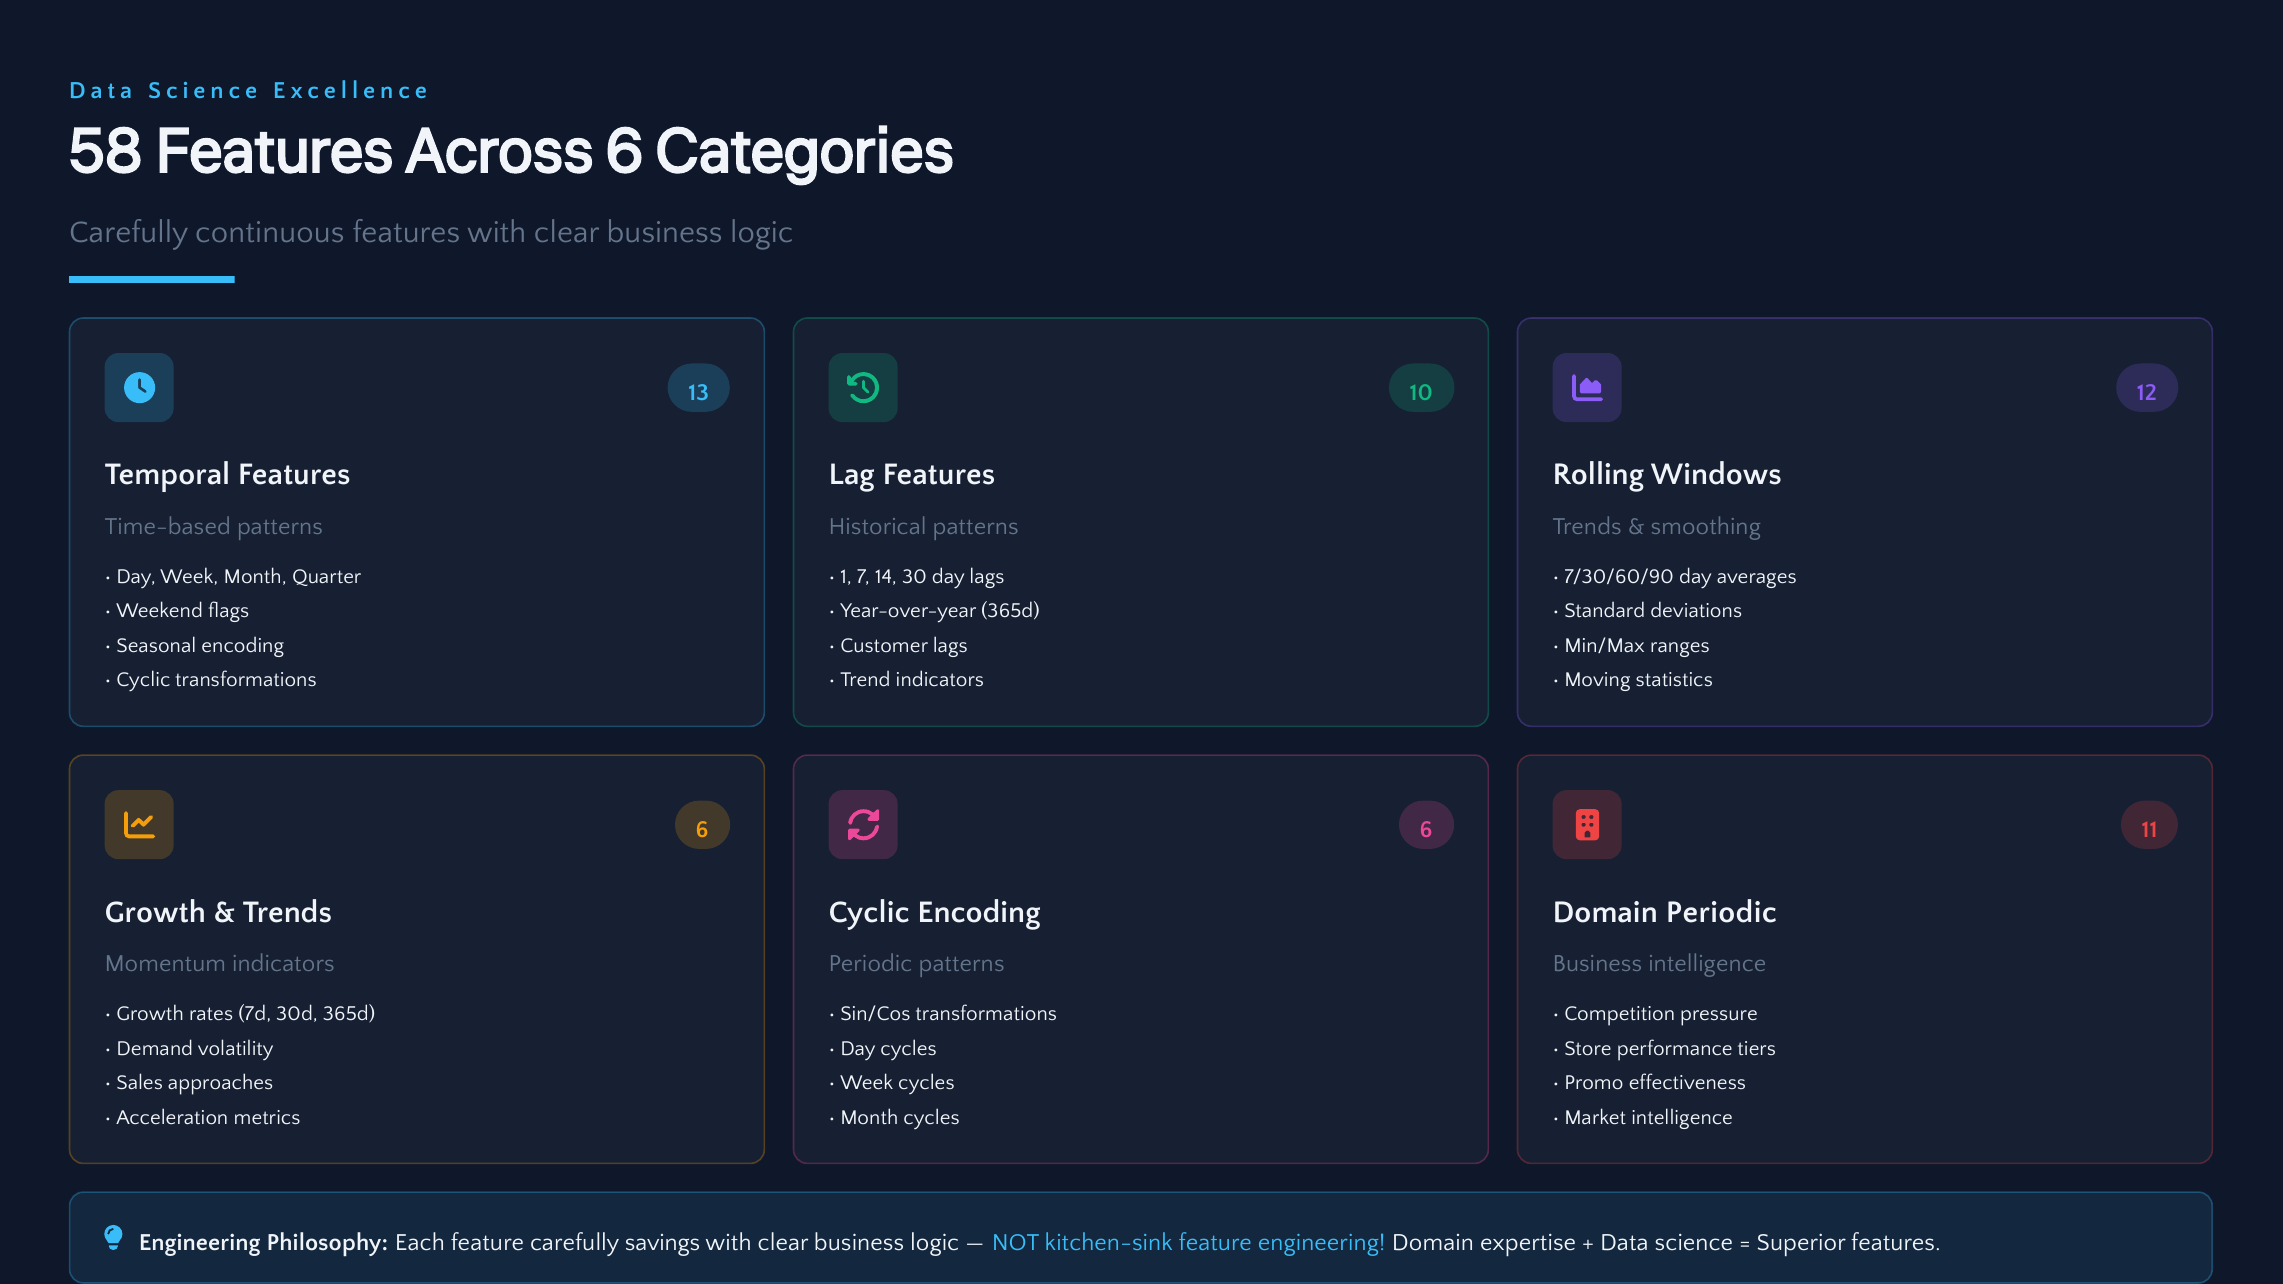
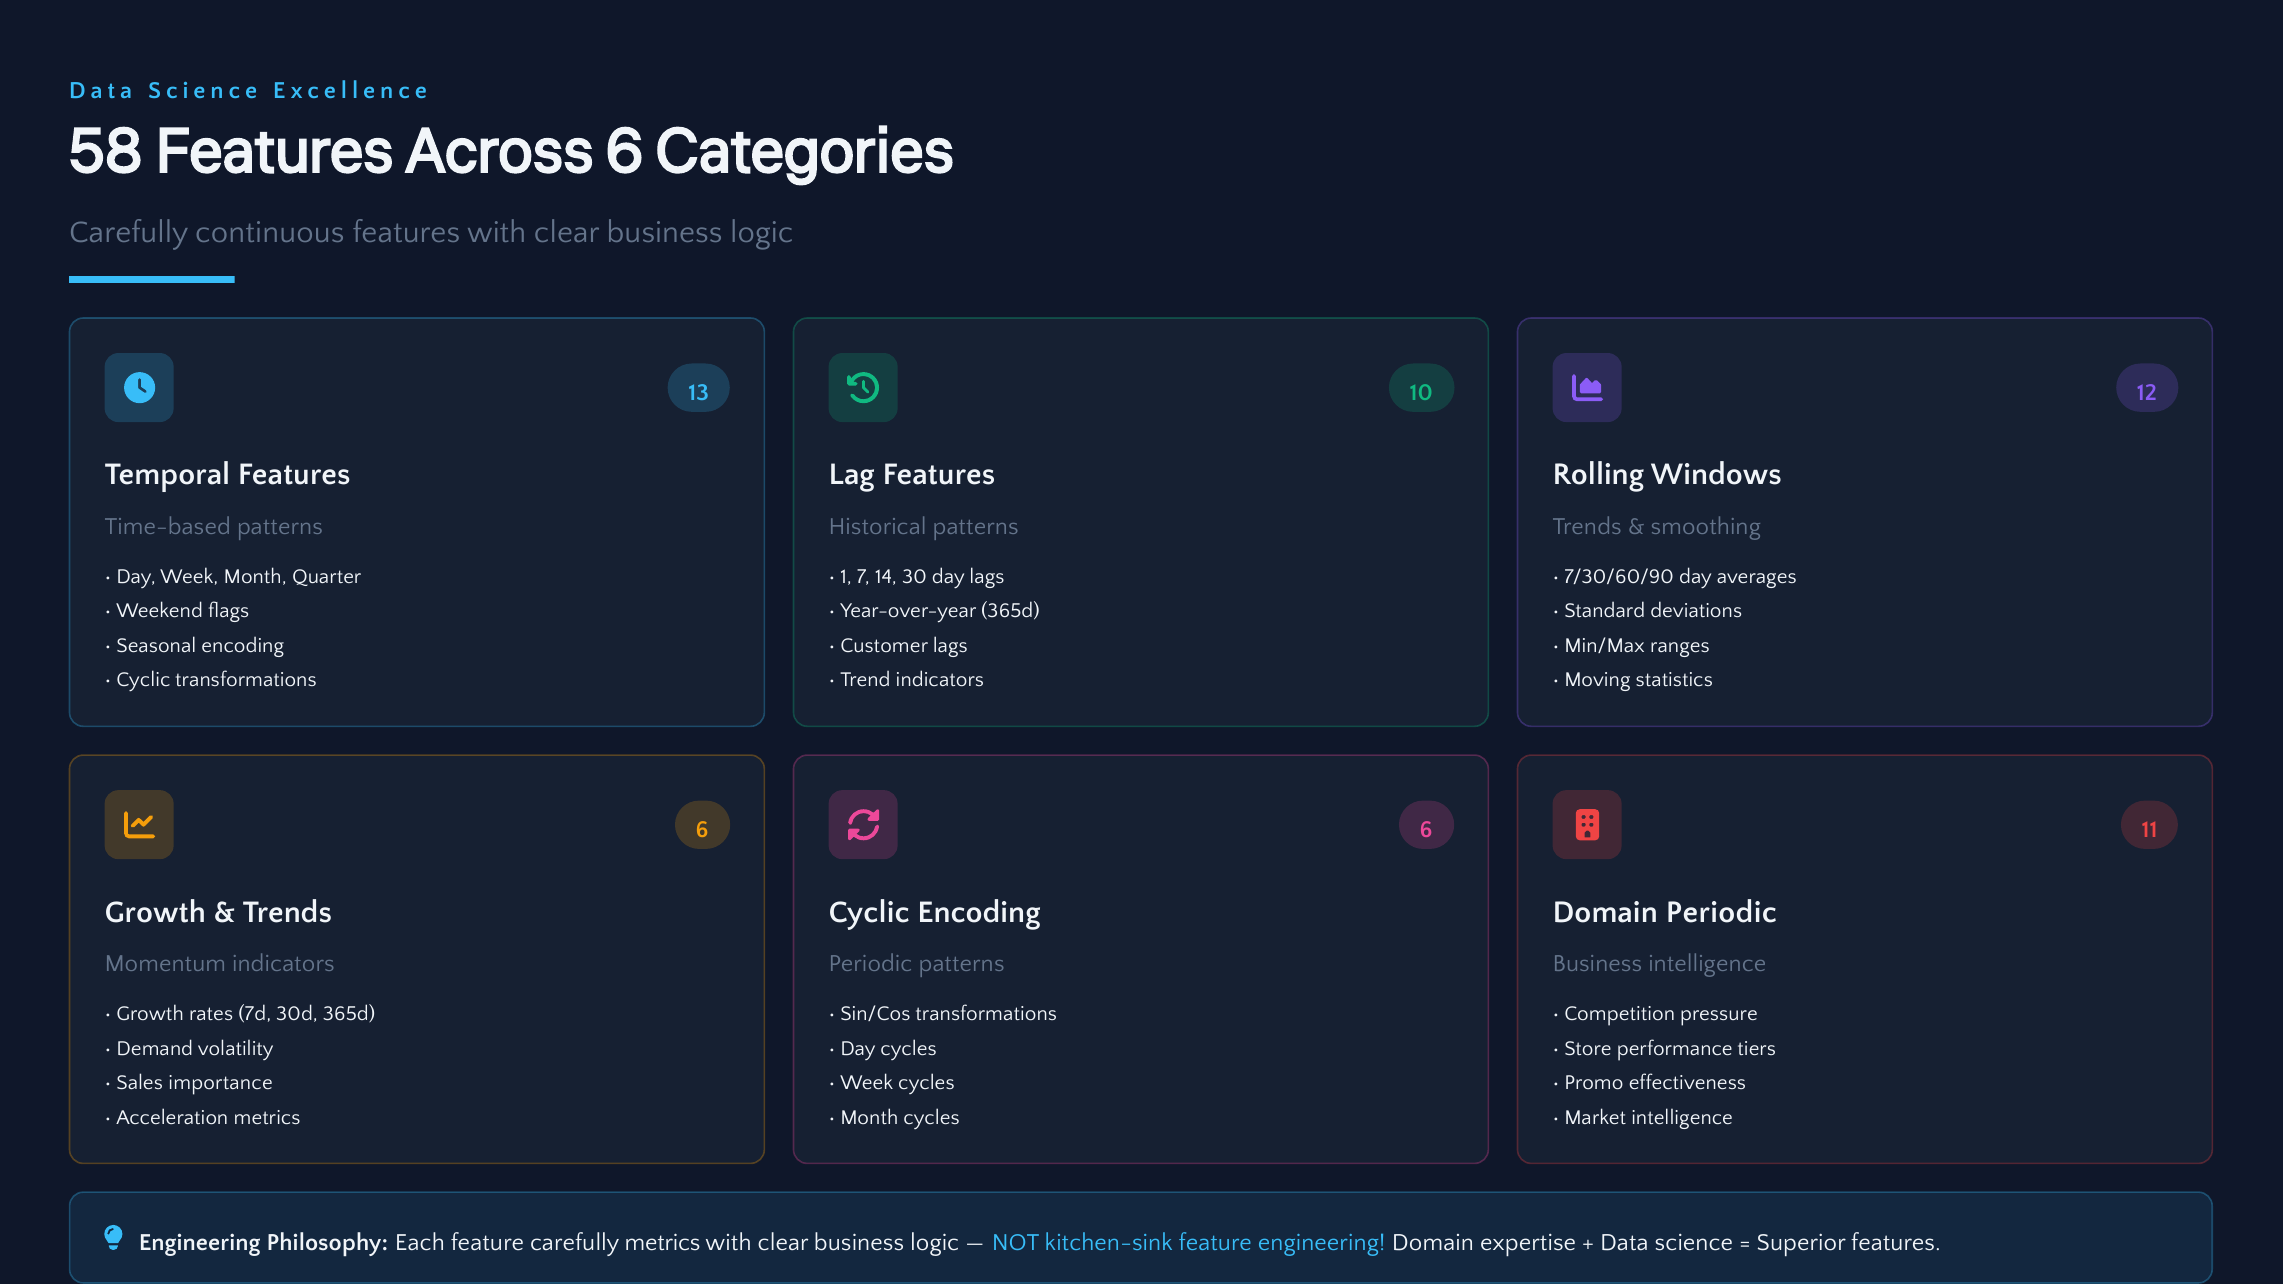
approaches: approaches -> importance (221, 1083)
carefully savings: savings -> metrics (663, 1242)
